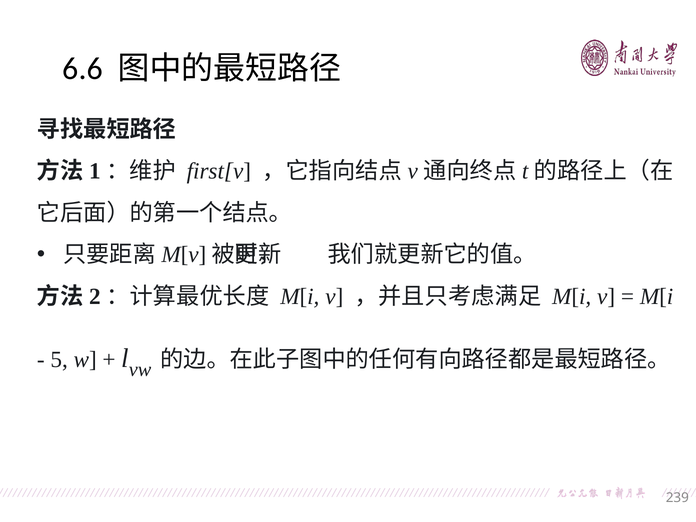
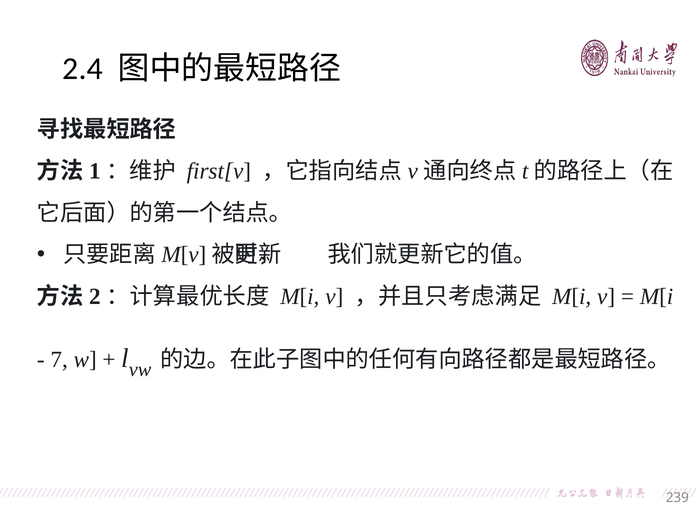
6.6: 6.6 -> 2.4 (83, 69)
5: 5 -> 7 (59, 360)
